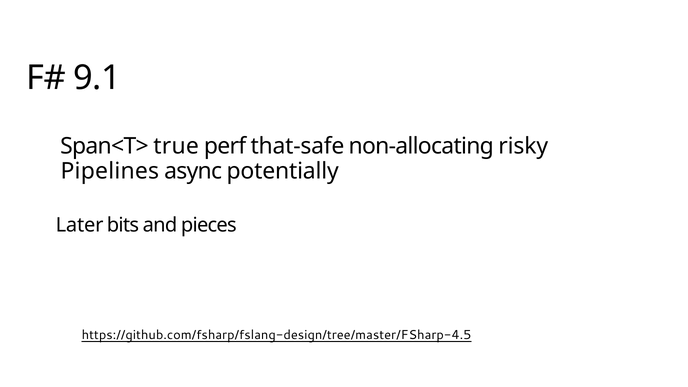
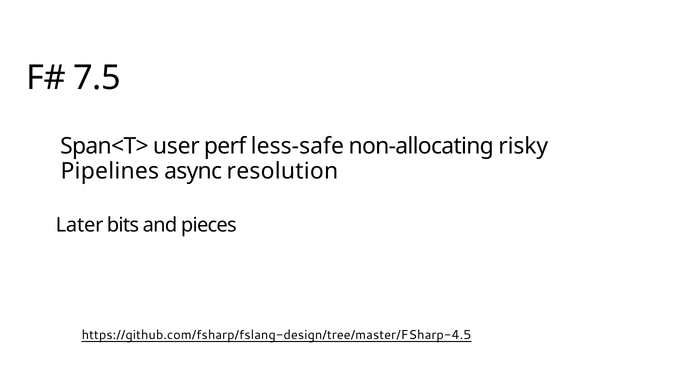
9.1: 9.1 -> 7.5 (97, 78)
true: true -> user (176, 146)
that-safe: that-safe -> less-safe (297, 146)
potentially: potentially -> resolution (282, 171)
